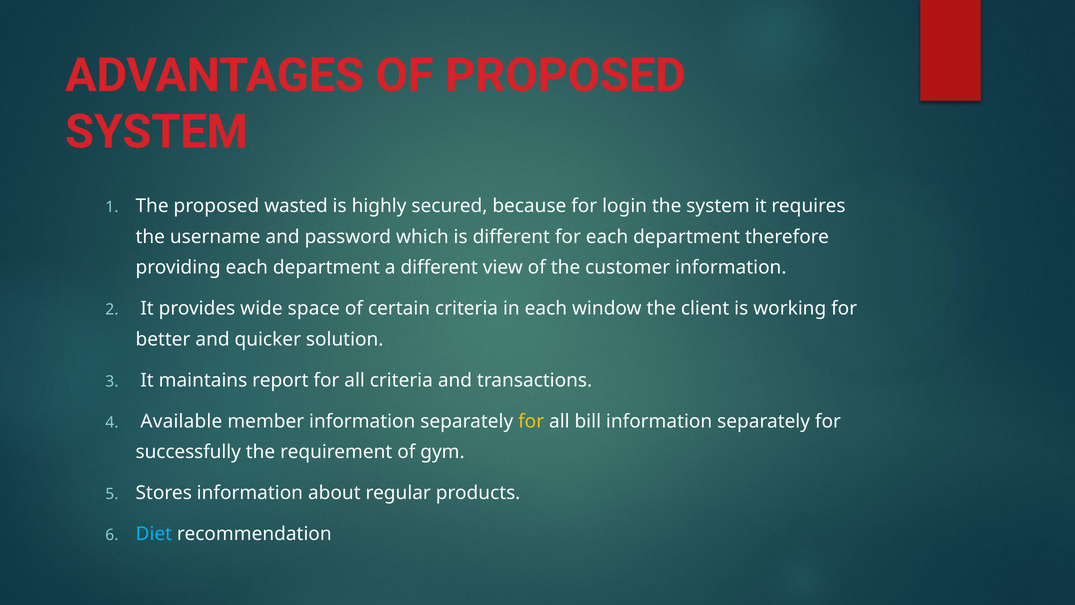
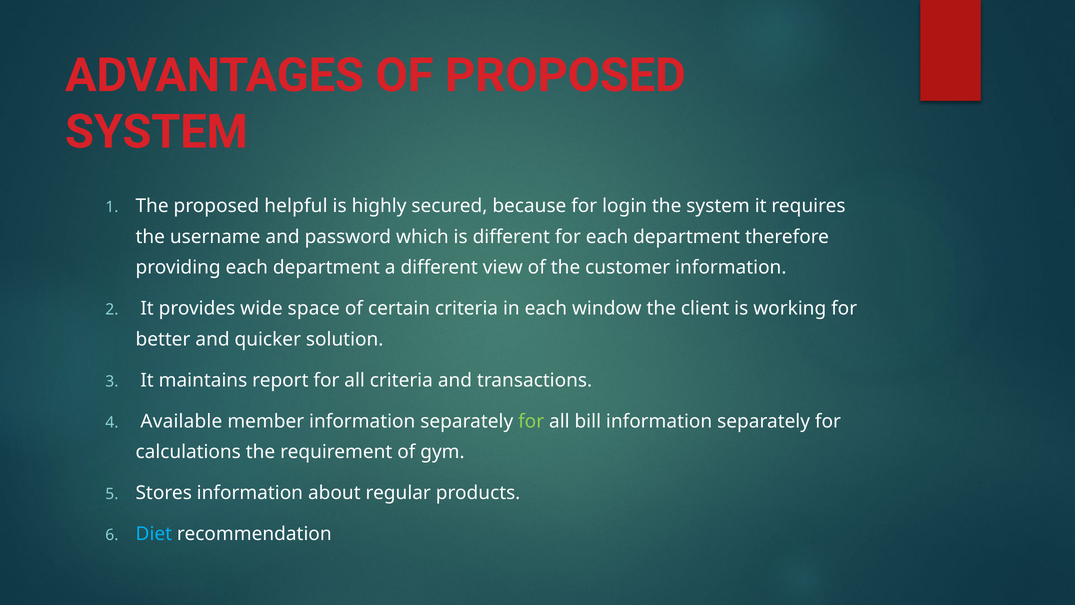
wasted: wasted -> helpful (296, 206)
for colour: yellow -> light green (531, 421)
successfully: successfully -> calculations (188, 452)
